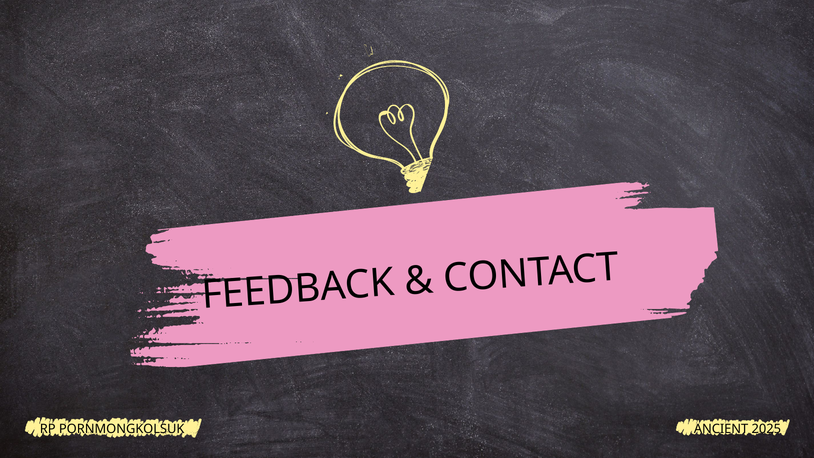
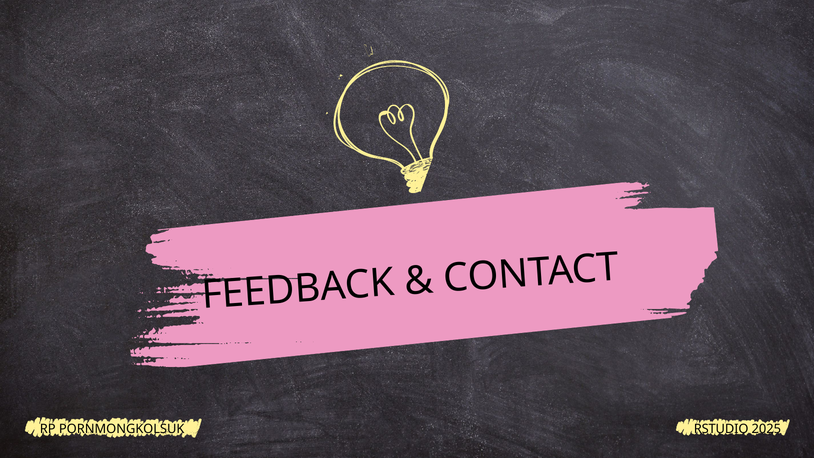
ANCIENT: ANCIENT -> RSTUDIO (721, 429)
